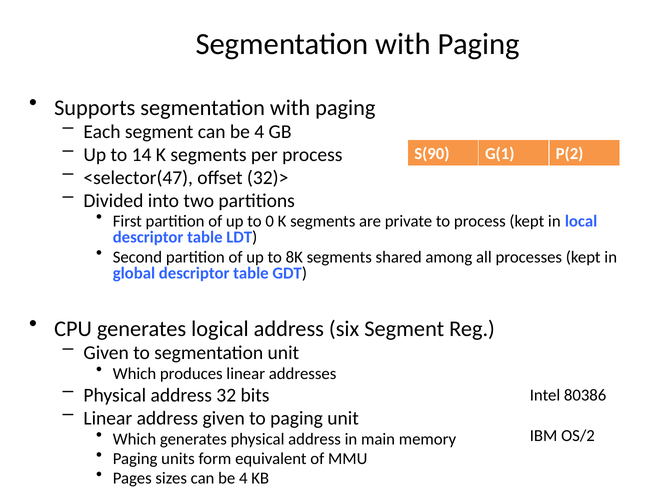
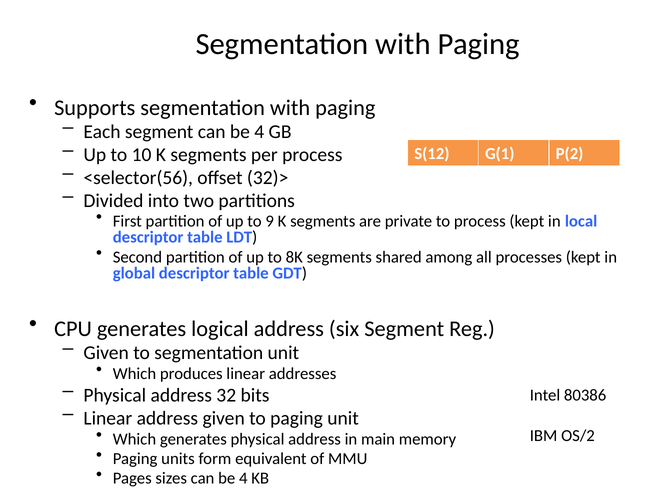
14: 14 -> 10 (142, 155)
S(90: S(90 -> S(12 (432, 153)
<selector(47: <selector(47 -> <selector(56 (138, 177)
0: 0 -> 9 (270, 221)
